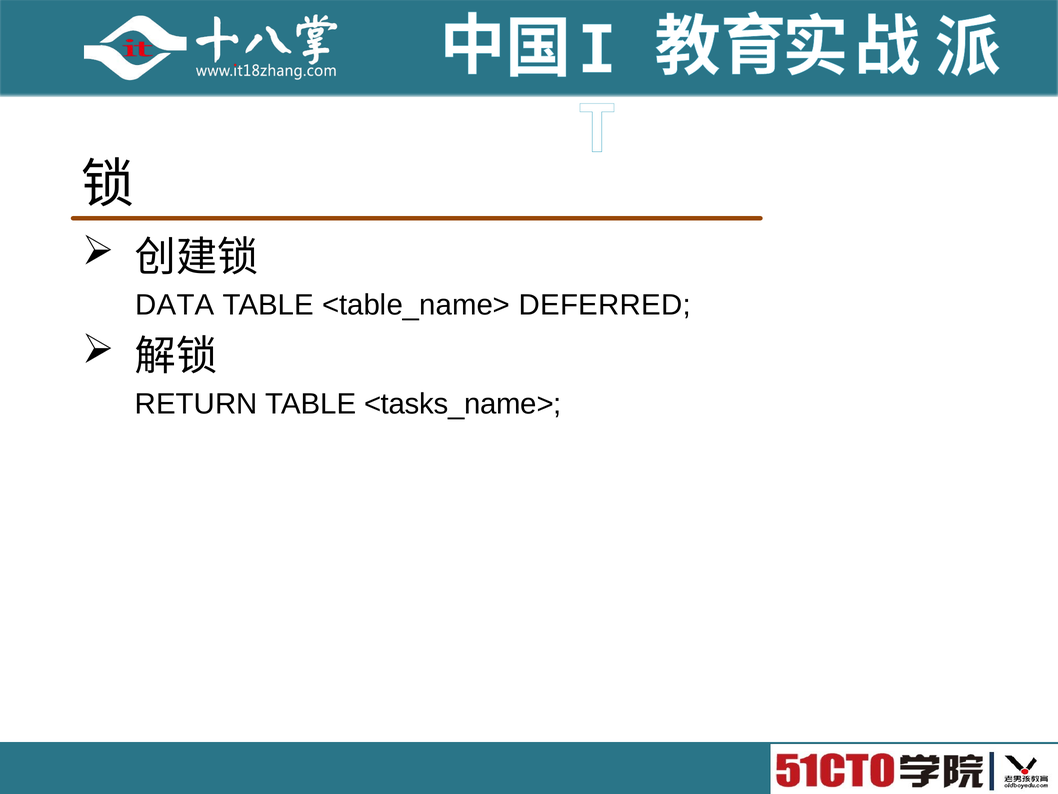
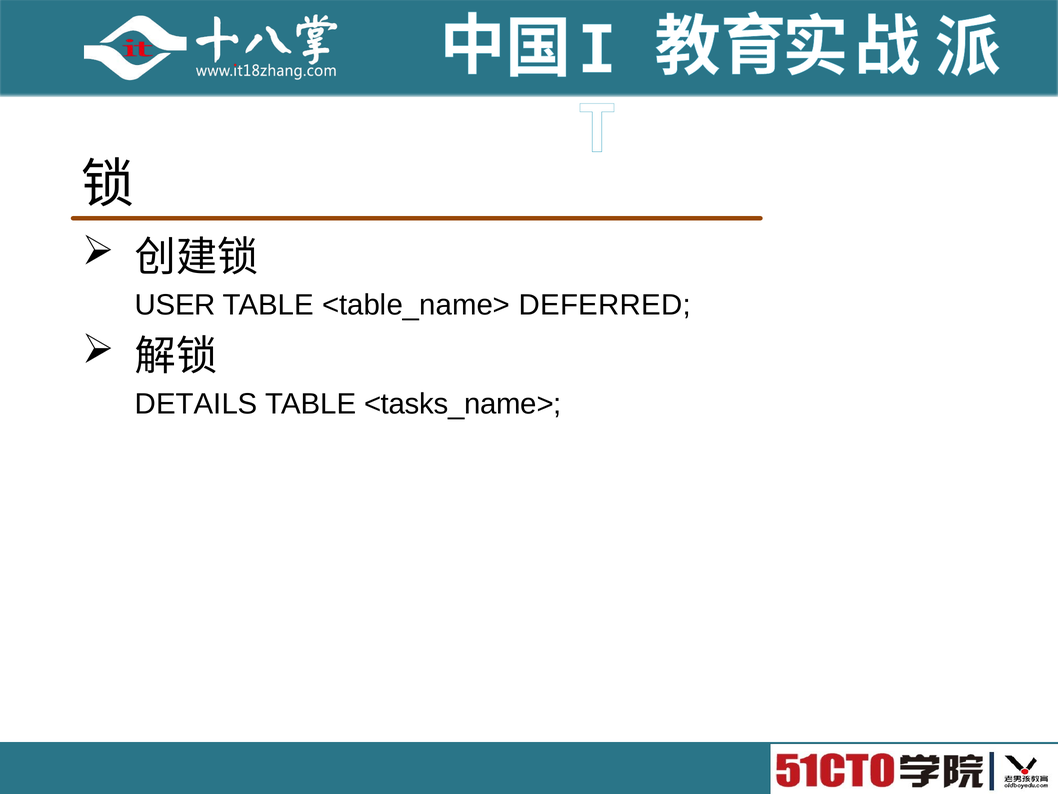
DATA: DATA -> USER (175, 305)
RETURN: RETURN -> DETAILS (196, 404)
